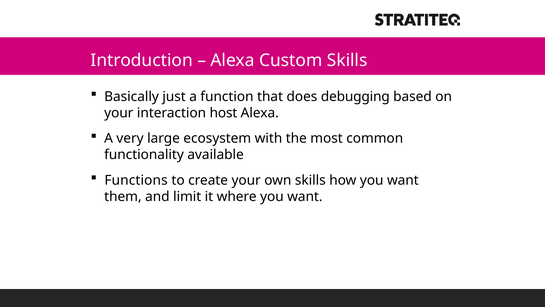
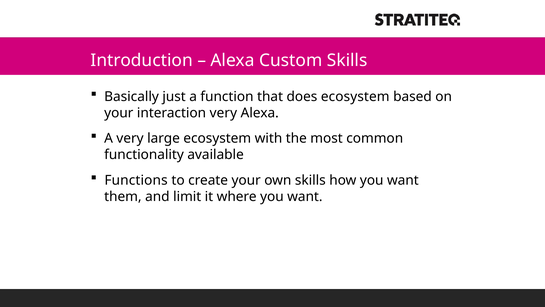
does debugging: debugging -> ecosystem (355, 96)
interaction host: host -> very (223, 113)
